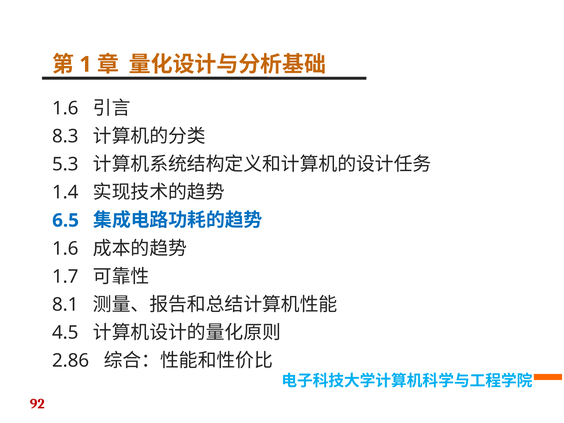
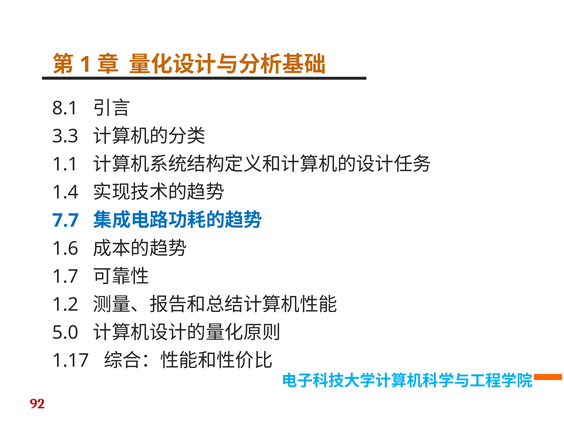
1.6: 1.6 -> 8.1 (65, 108)
8.3: 8.3 -> 3.3 (65, 136)
5.3: 5.3 -> 1.1 (65, 164)
6.5: 6.5 -> 7.7 (66, 220)
8.1: 8.1 -> 1.2 (65, 305)
4.5: 4.5 -> 5.0 (65, 333)
2.86: 2.86 -> 1.17 (71, 361)
